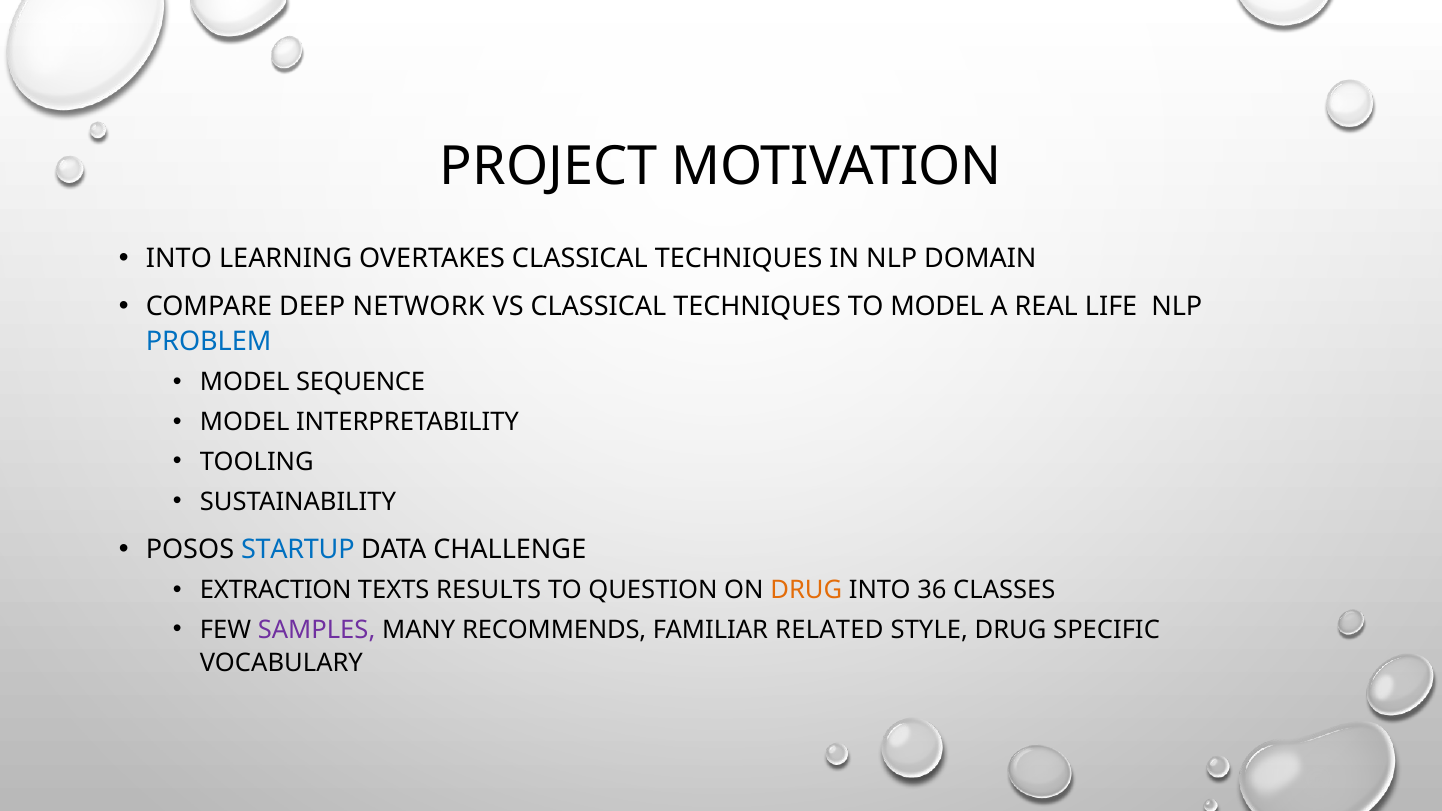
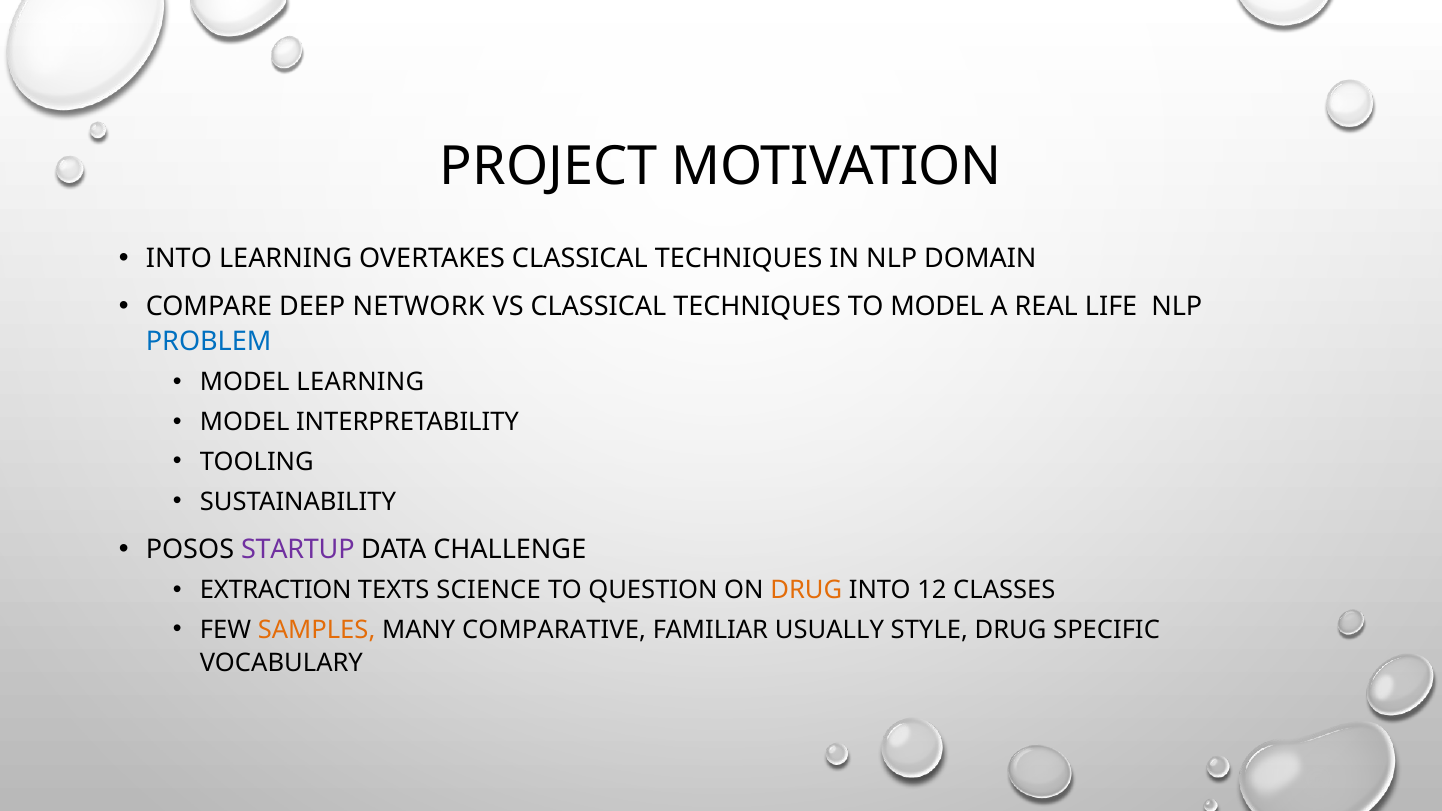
MODEL SEQUENCE: SEQUENCE -> LEARNING (360, 383)
STARTUP colour: blue -> purple (298, 550)
RESULTS: RESULTS -> SCIENCE (489, 590)
36: 36 -> 12 (932, 590)
SAMPLES colour: purple -> orange (317, 630)
RECOMMENDS: RECOMMENDS -> COMPARATIVE (554, 630)
RELATED: RELATED -> USUALLY (829, 630)
